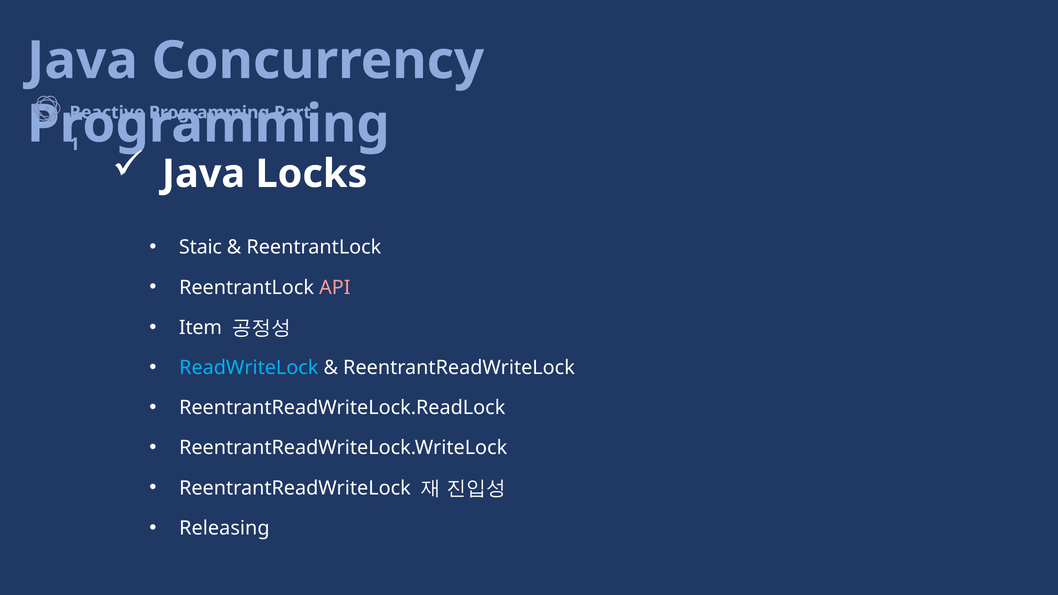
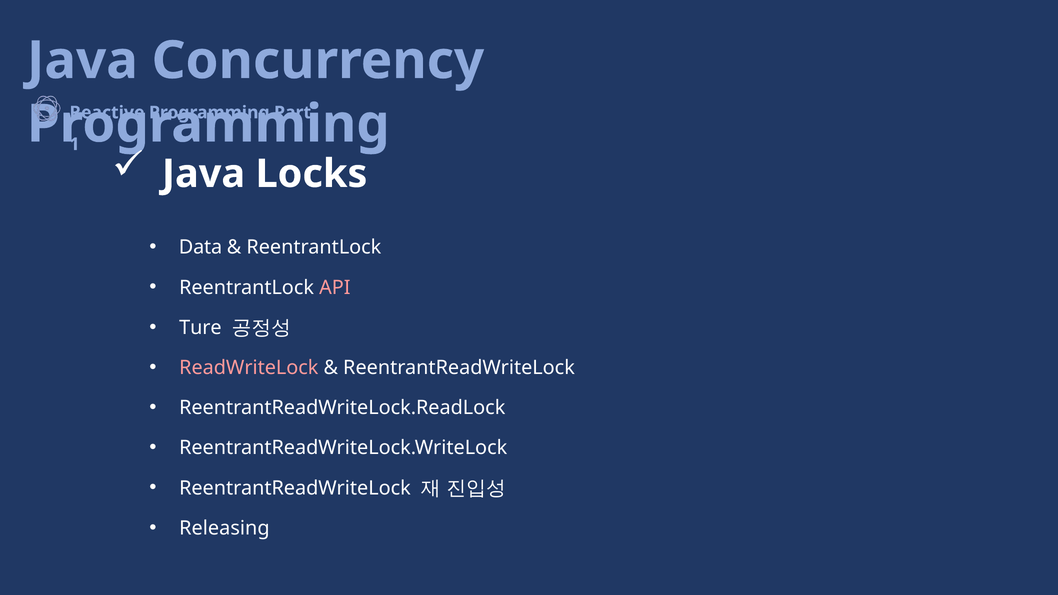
Staic: Staic -> Data (201, 247)
Item: Item -> Ture (200, 328)
ReadWriteLock colour: light blue -> pink (249, 368)
